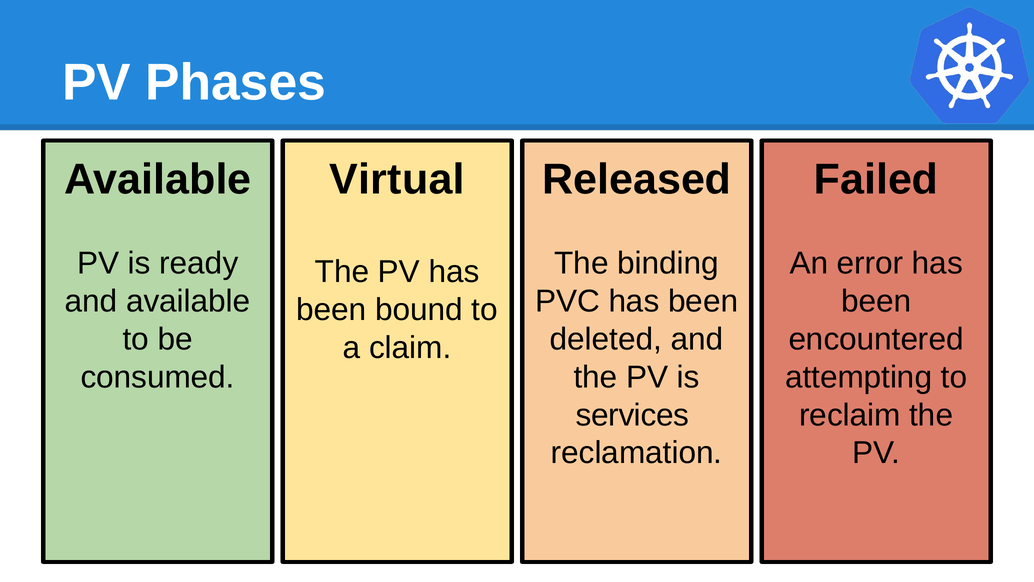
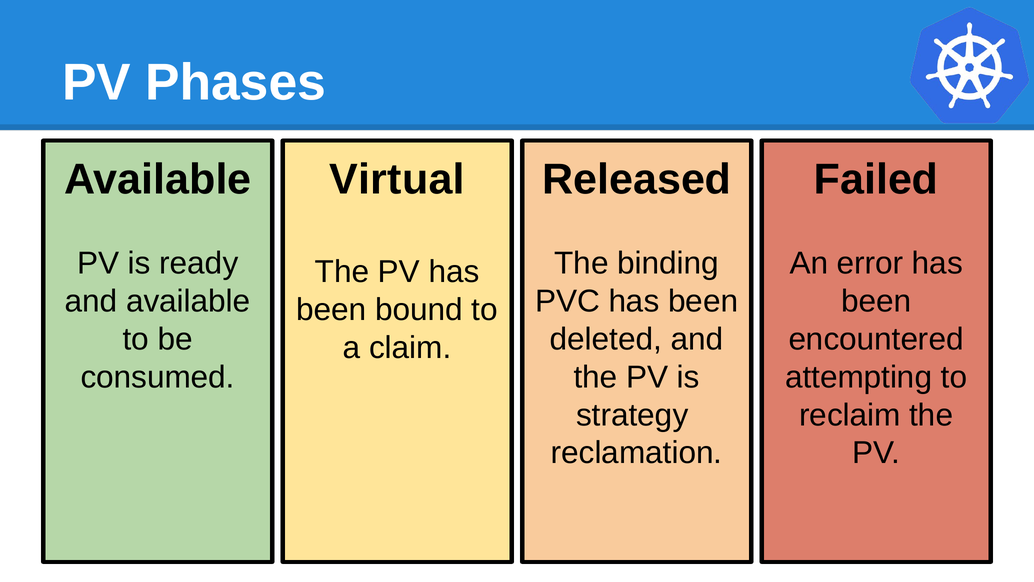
services: services -> strategy (632, 415)
